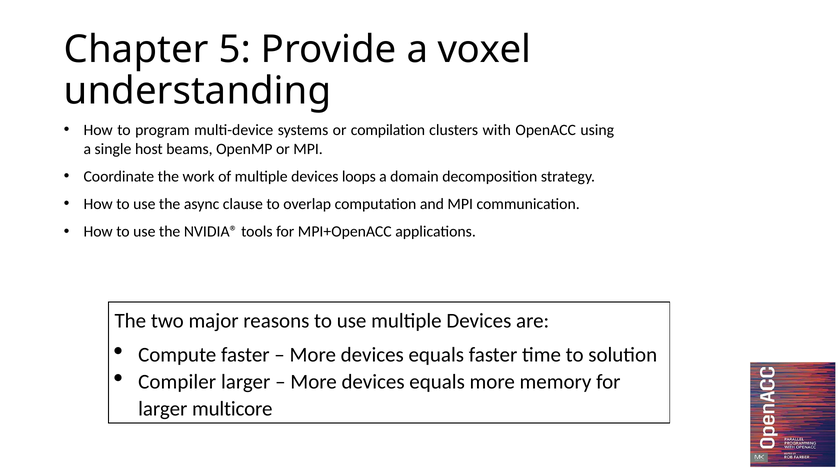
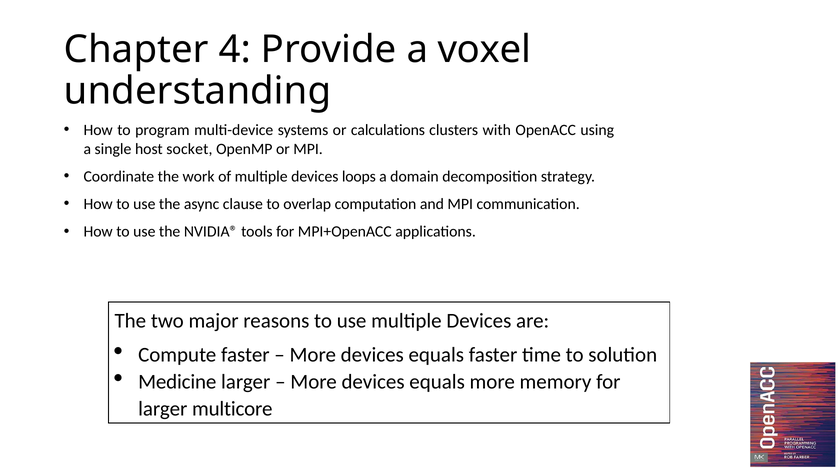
5: 5 -> 4 (235, 50)
compilation: compilation -> calculations (388, 130)
beams: beams -> socket (189, 149)
Compiler: Compiler -> Medicine (177, 382)
